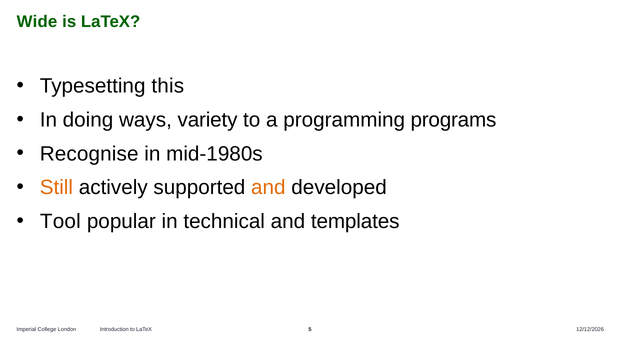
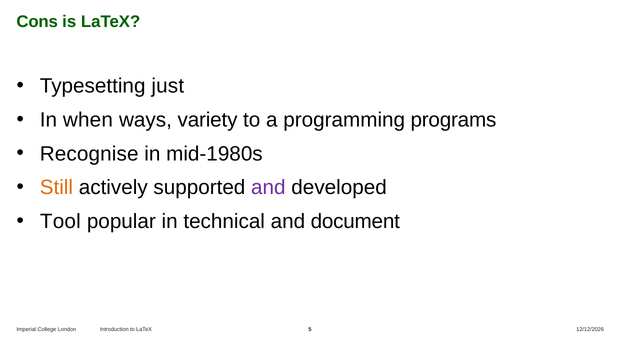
Wide: Wide -> Cons (37, 22)
this: this -> just (168, 86)
doing: doing -> when (88, 120)
and colour: orange -> purple (268, 187)
templates: templates -> document (355, 221)
